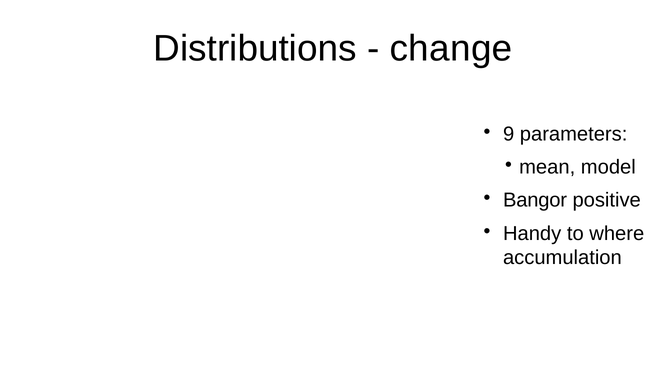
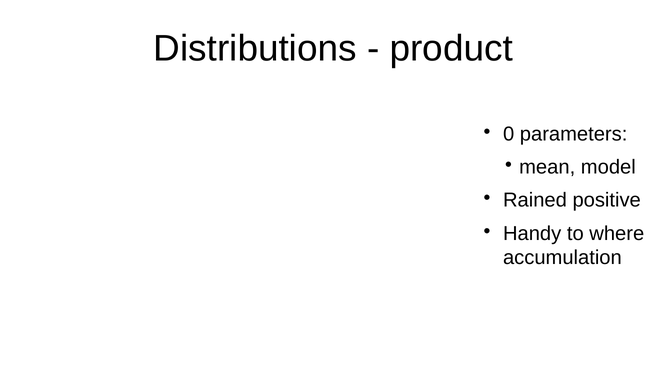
change: change -> product (451, 49)
9: 9 -> 0 (509, 134)
Bangor: Bangor -> Rained (535, 200)
